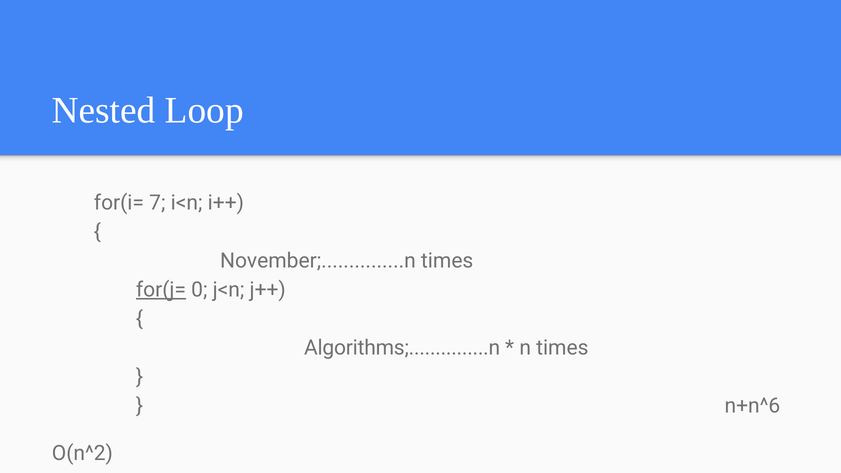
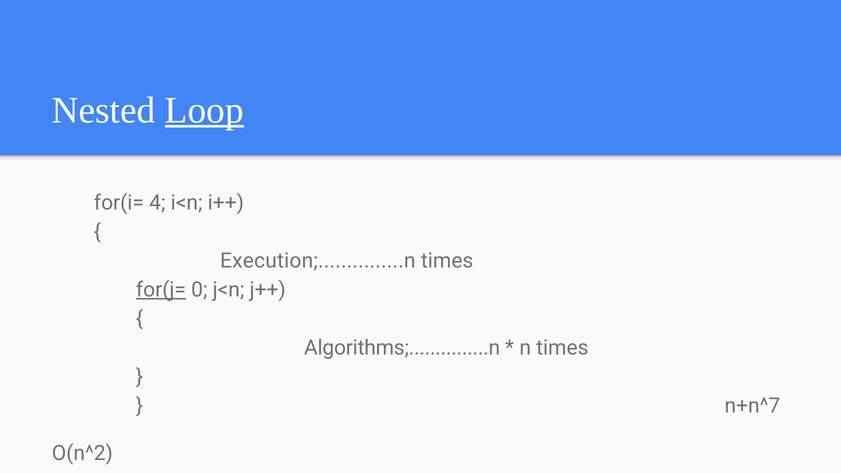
Loop underline: none -> present (204, 110)
7: 7 -> 4 (157, 203)
November;...............n: November;...............n -> Execution;...............n (318, 261)
n+n^6: n+n^6 -> n+n^7 (752, 406)
